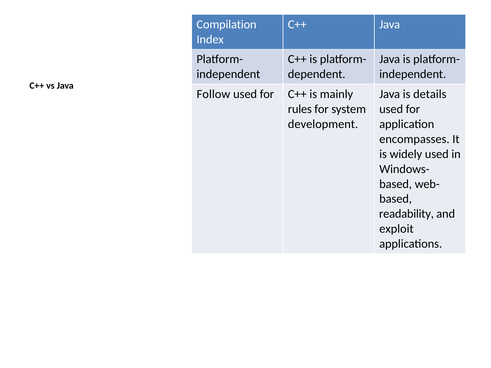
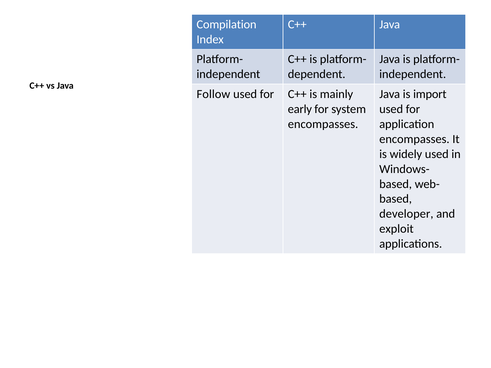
details: details -> import (430, 94)
rules: rules -> early (300, 109)
development: development -> encompasses (323, 124)
readability: readability -> developer (406, 214)
